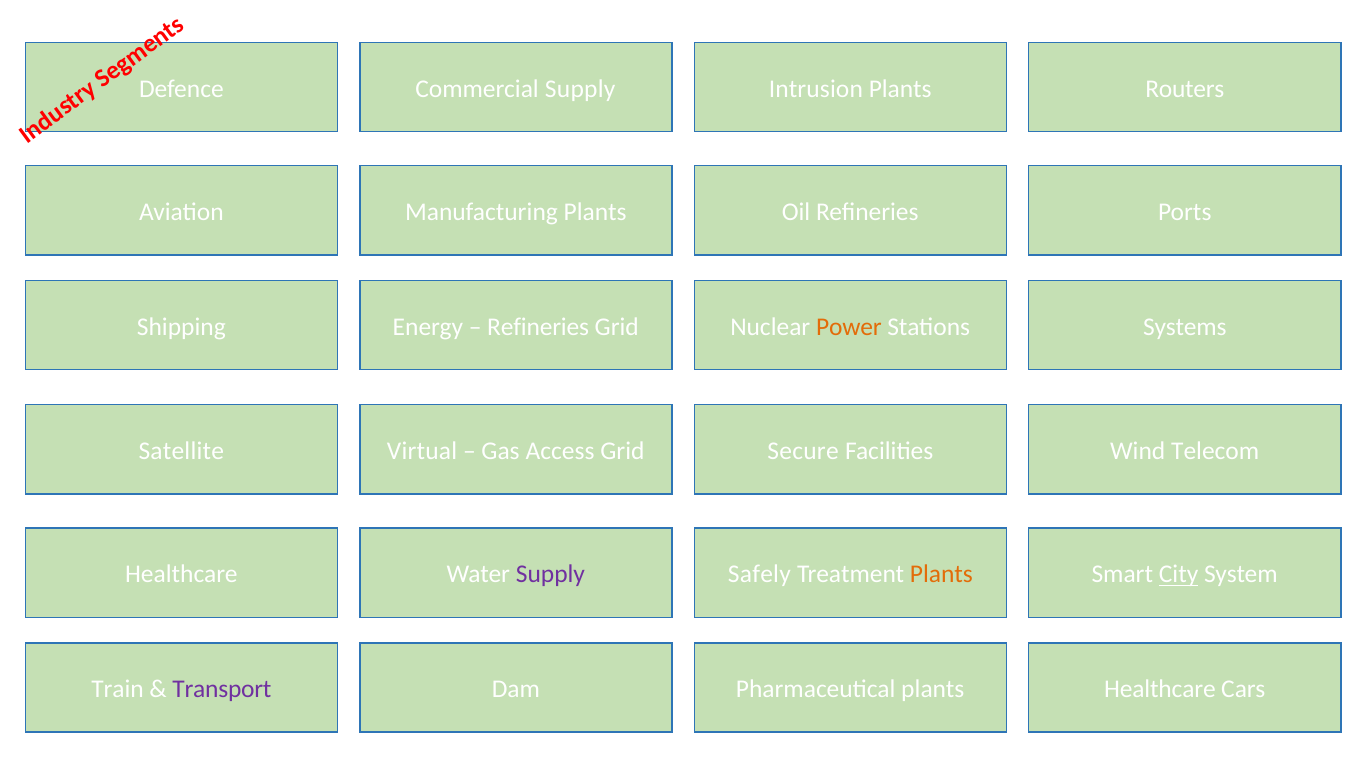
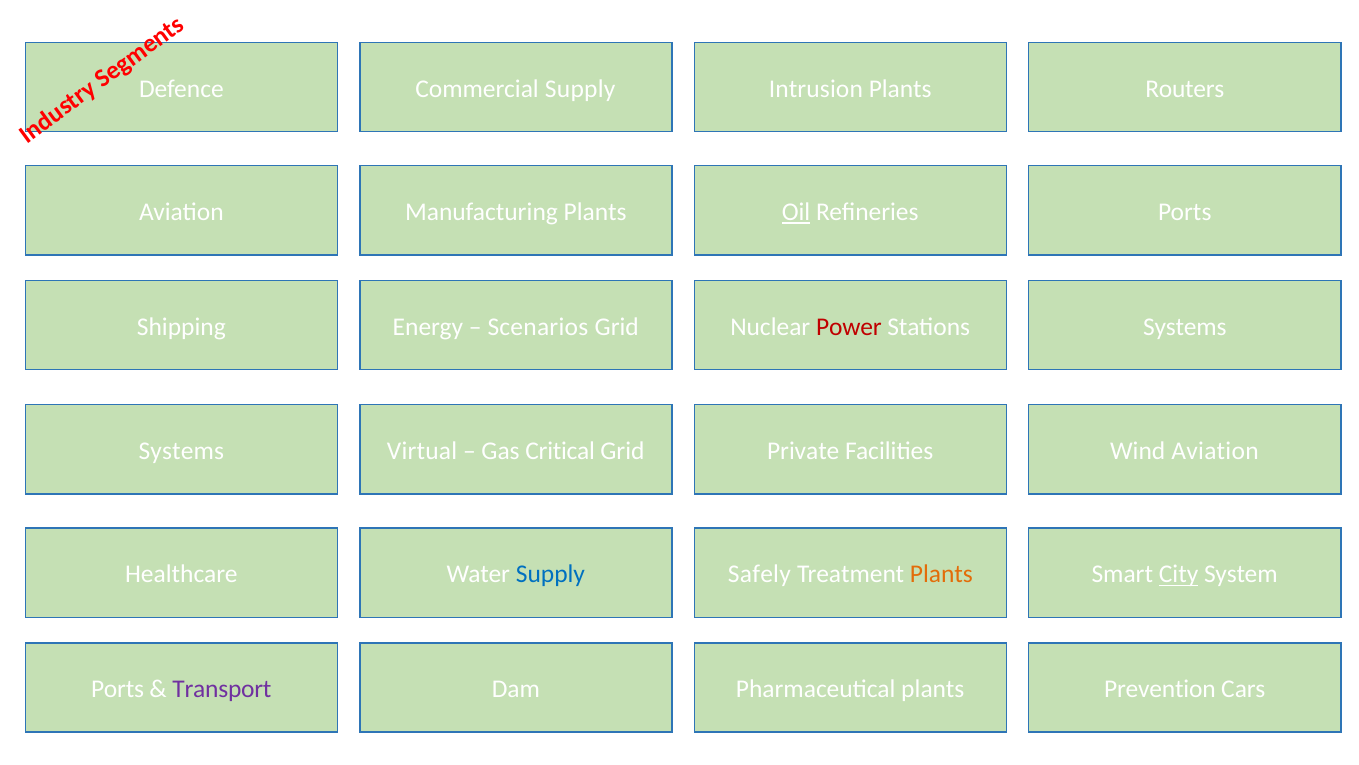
Oil underline: none -> present (796, 212)
Refineries: Refineries -> Scenarios (538, 327)
Power colour: orange -> red (849, 327)
Satellite: Satellite -> Systems (181, 451)
Access: Access -> Critical (560, 451)
Secure: Secure -> Private (803, 451)
Wind Telecom: Telecom -> Aviation (1215, 451)
Supply colour: purple -> blue (550, 574)
Train: Train -> Ports (118, 689)
Healthcare: Healthcare -> Prevention (1160, 689)
